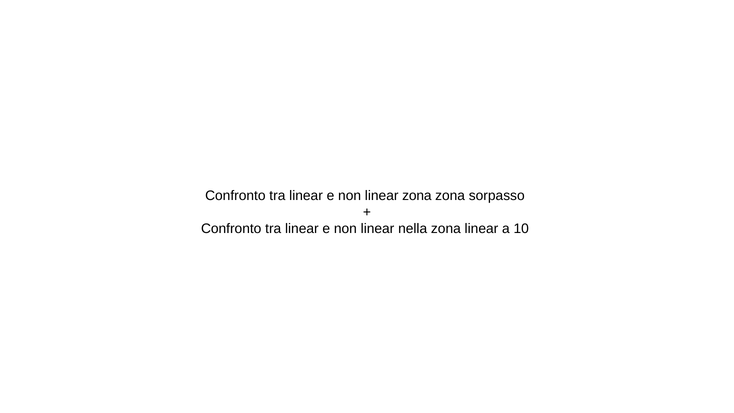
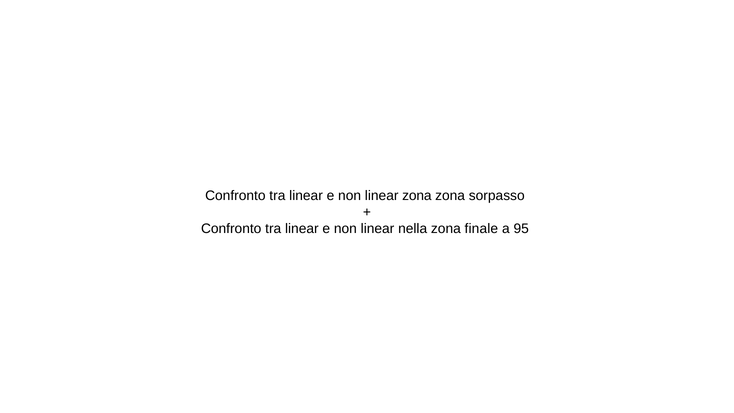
zona linear: linear -> finale (481, 229)
10: 10 -> 95 (521, 229)
